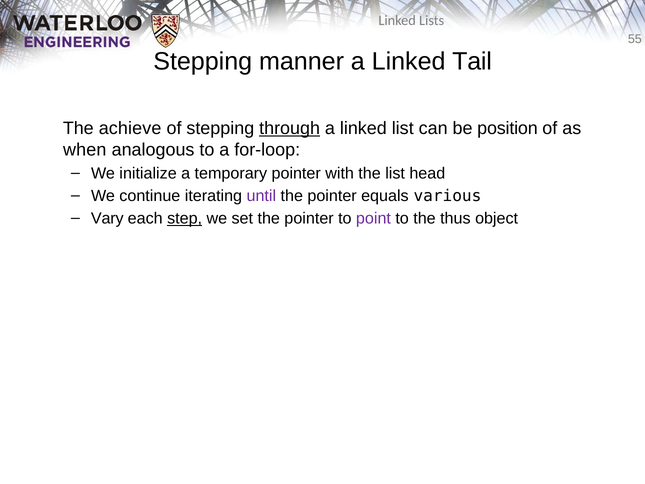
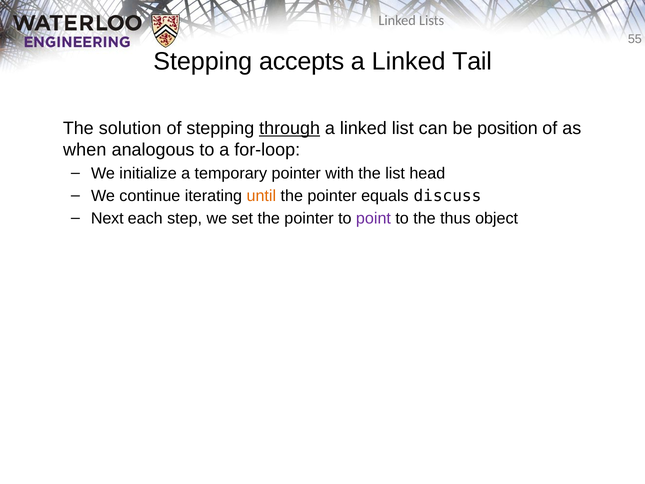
manner: manner -> accepts (302, 61)
achieve: achieve -> solution (130, 128)
until colour: purple -> orange (261, 196)
various: various -> discuss (447, 196)
Vary: Vary -> Next (107, 218)
step underline: present -> none (185, 218)
